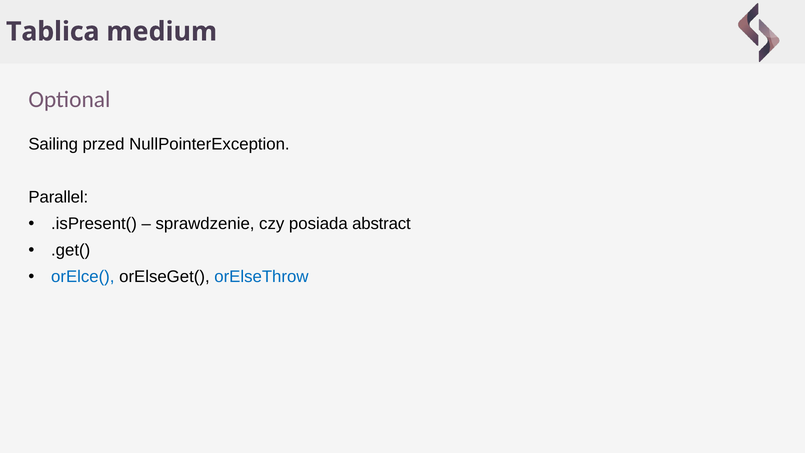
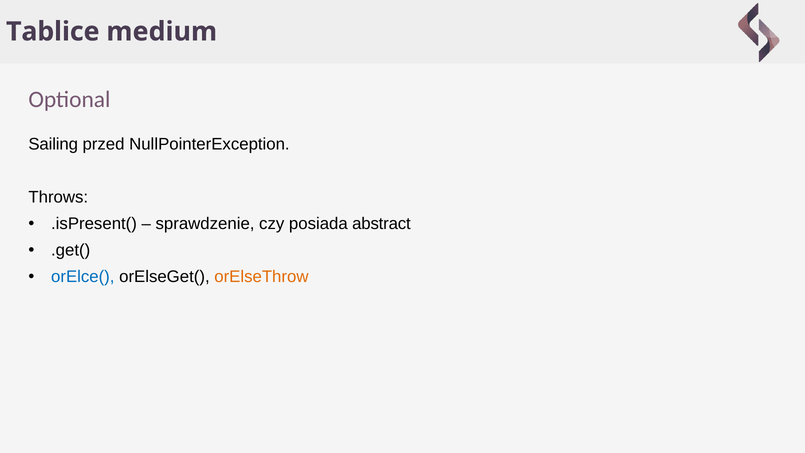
Tablica: Tablica -> Tablice (53, 32)
Parallel: Parallel -> Throws (58, 197)
orElseThrow colour: blue -> orange (261, 277)
